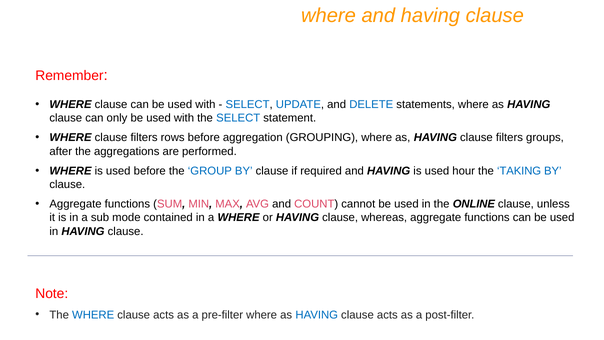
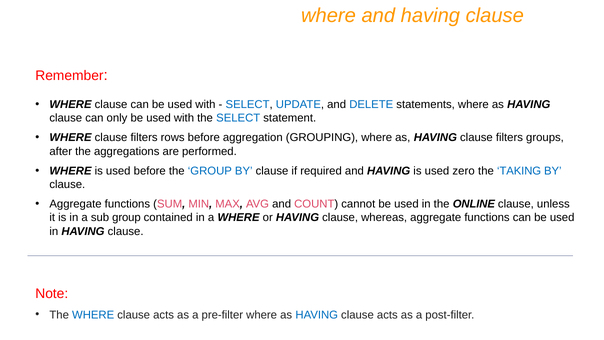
hour: hour -> zero (464, 171)
sub mode: mode -> group (126, 218)
